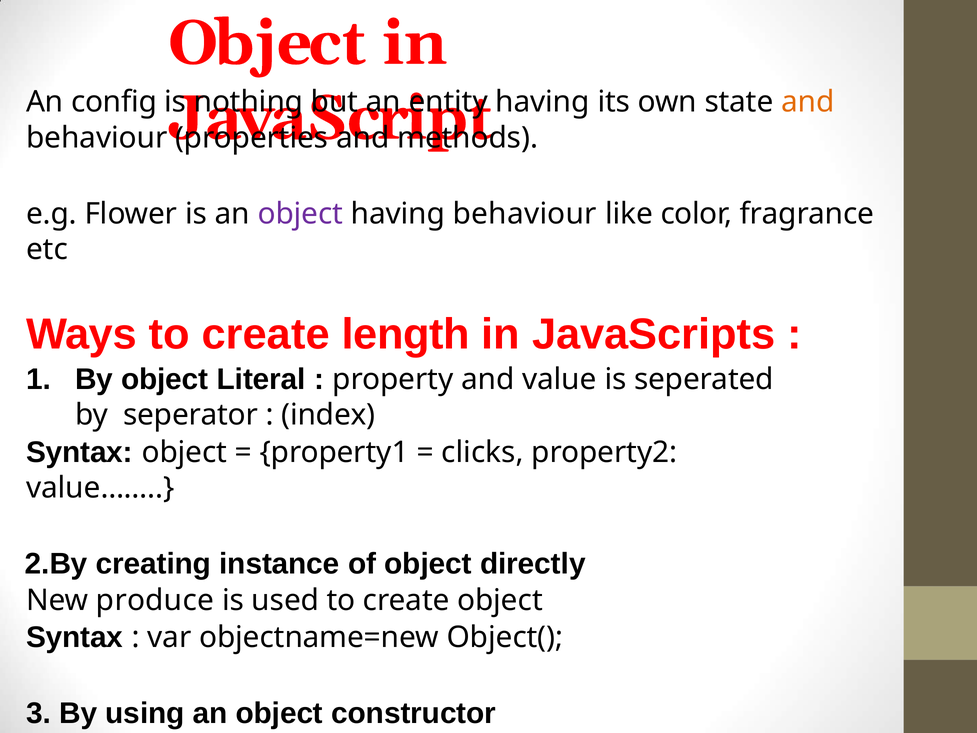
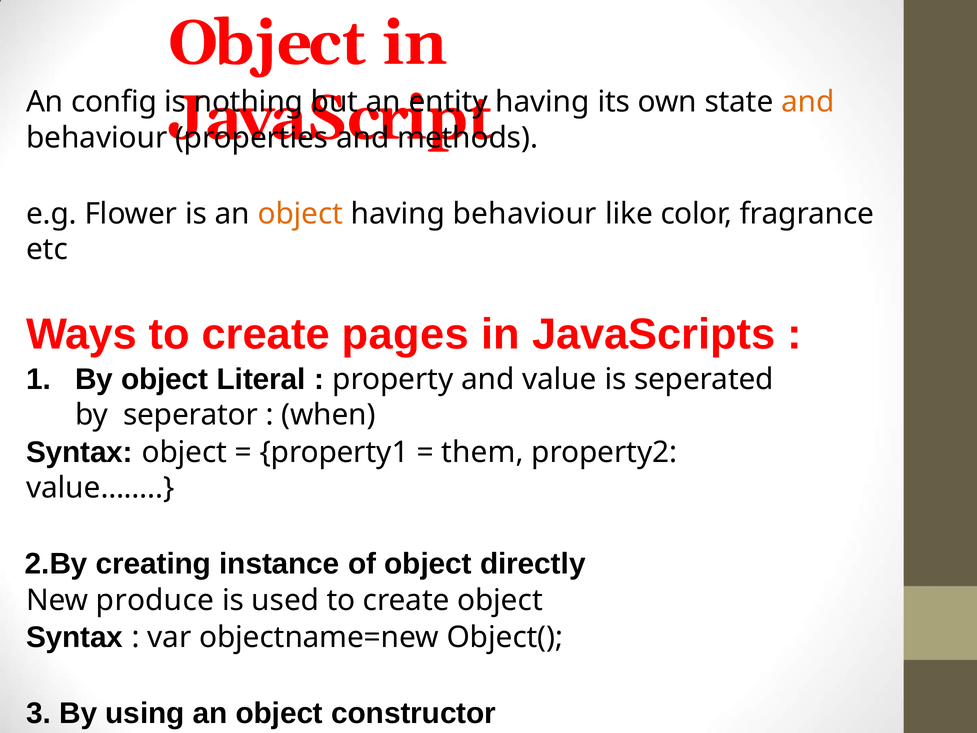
object colour: purple -> orange (300, 214)
length: length -> pages (405, 334)
index: index -> when (328, 415)
clicks: clicks -> them (482, 452)
